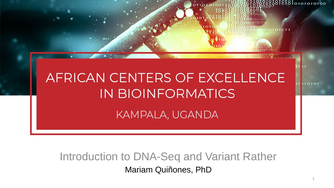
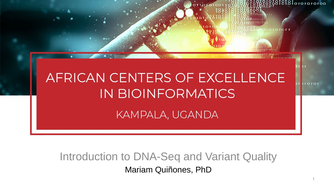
Rather: Rather -> Quality (260, 157)
